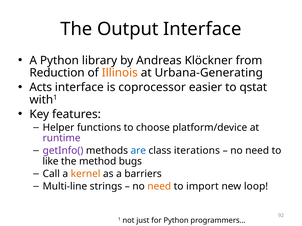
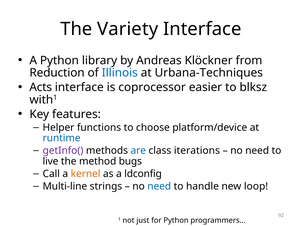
Output: Output -> Variety (128, 29)
Illinois colour: orange -> blue (120, 73)
Urbana-Generating: Urbana-Generating -> Urbana-Techniques (209, 73)
qstat: qstat -> blksz (253, 87)
runtime colour: purple -> blue (62, 138)
like: like -> live (51, 162)
barriers: barriers -> ldconfig (143, 174)
need colour: orange -> blue (159, 187)
import: import -> handle (202, 187)
